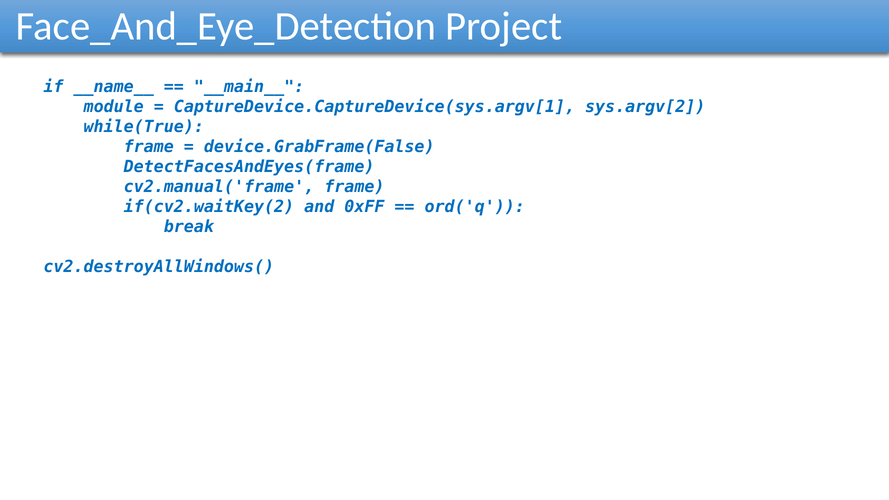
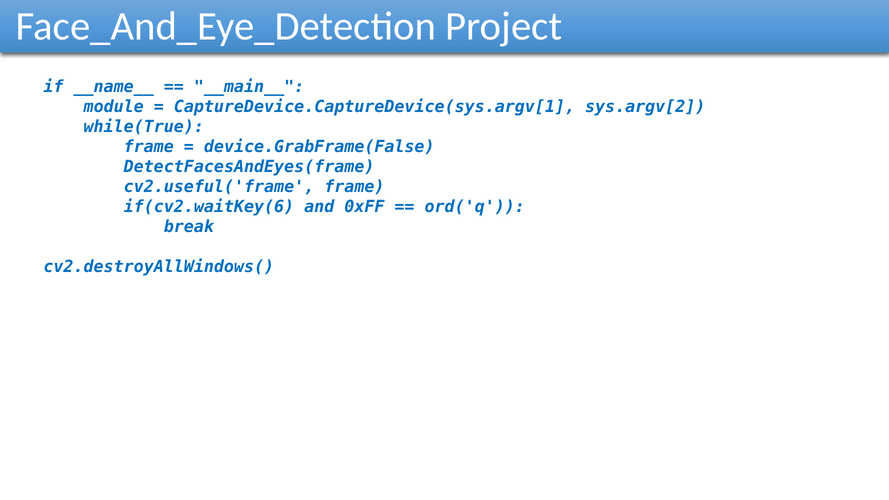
cv2.manual('frame: cv2.manual('frame -> cv2.useful('frame (219, 187)
if(cv2.waitKey(2: if(cv2.waitKey(2 -> if(cv2.waitKey(6 (209, 207)
